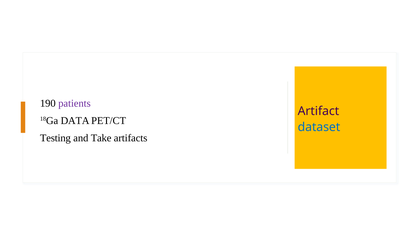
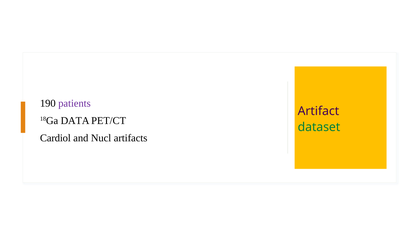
dataset colour: blue -> green (319, 127)
Testing: Testing -> Cardiol (55, 138)
Take: Take -> Nucl (101, 138)
